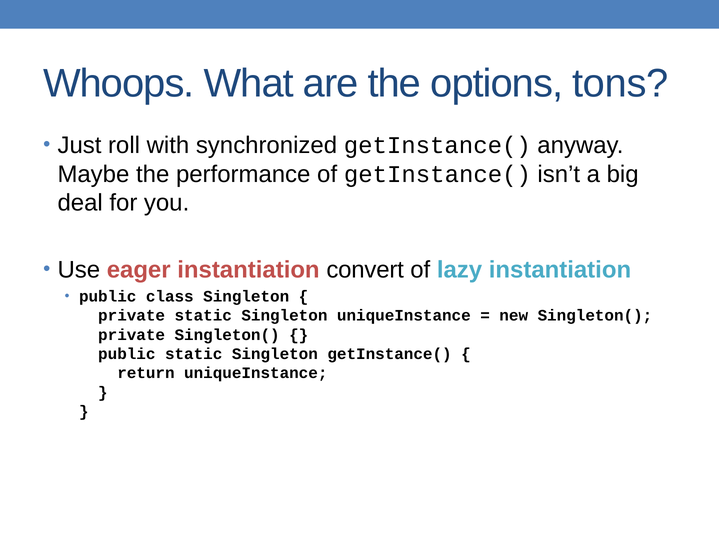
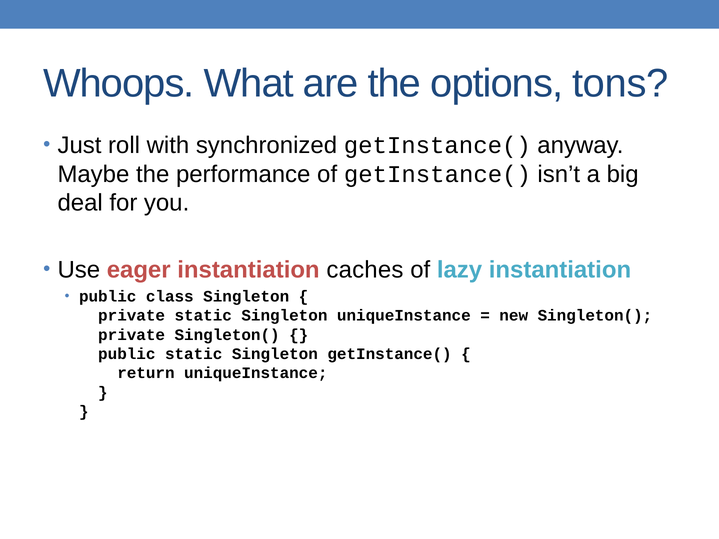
convert: convert -> caches (365, 270)
